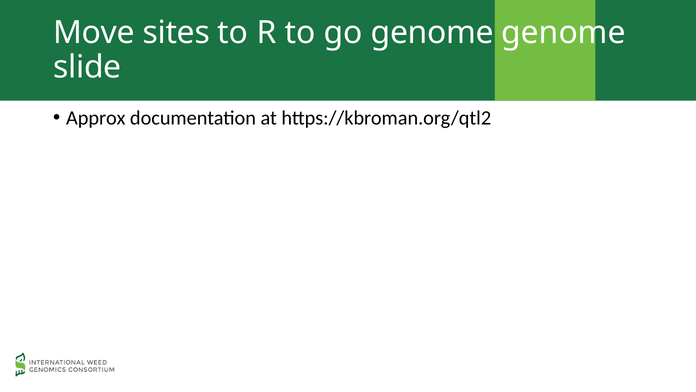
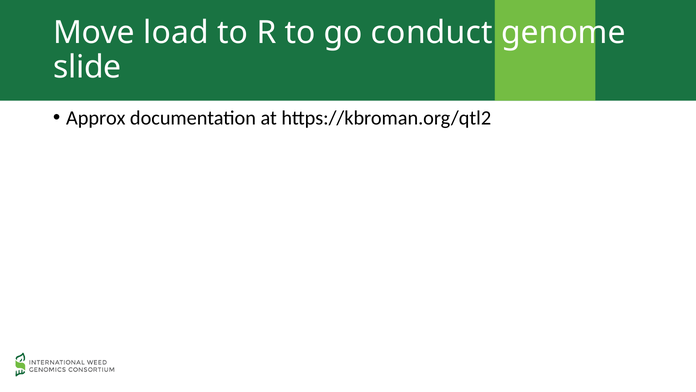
sites: sites -> load (176, 33)
go genome: genome -> conduct (432, 33)
